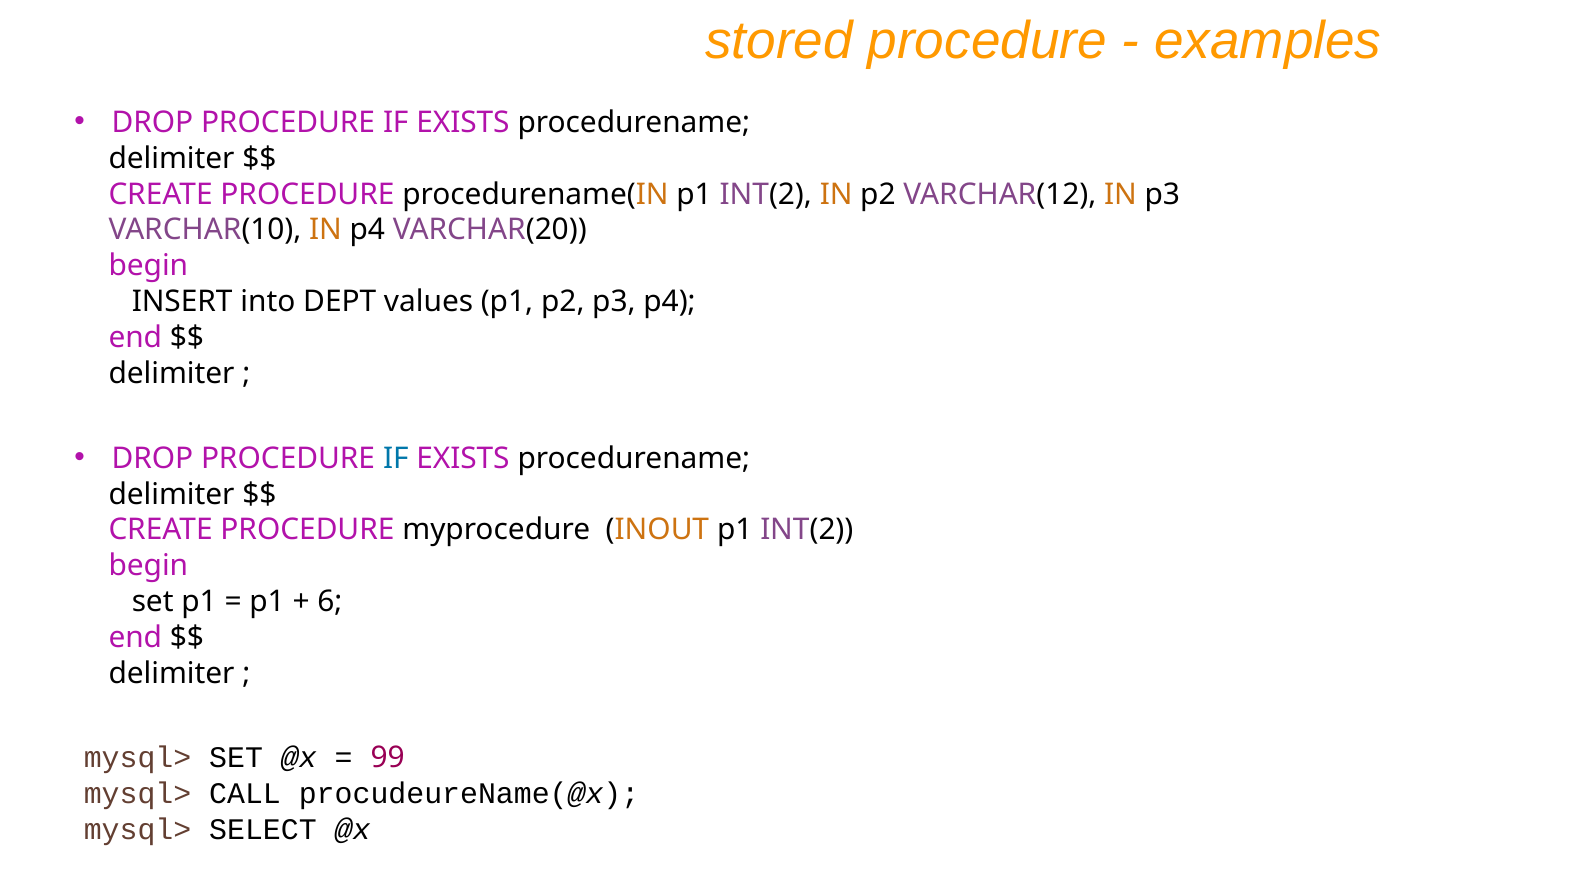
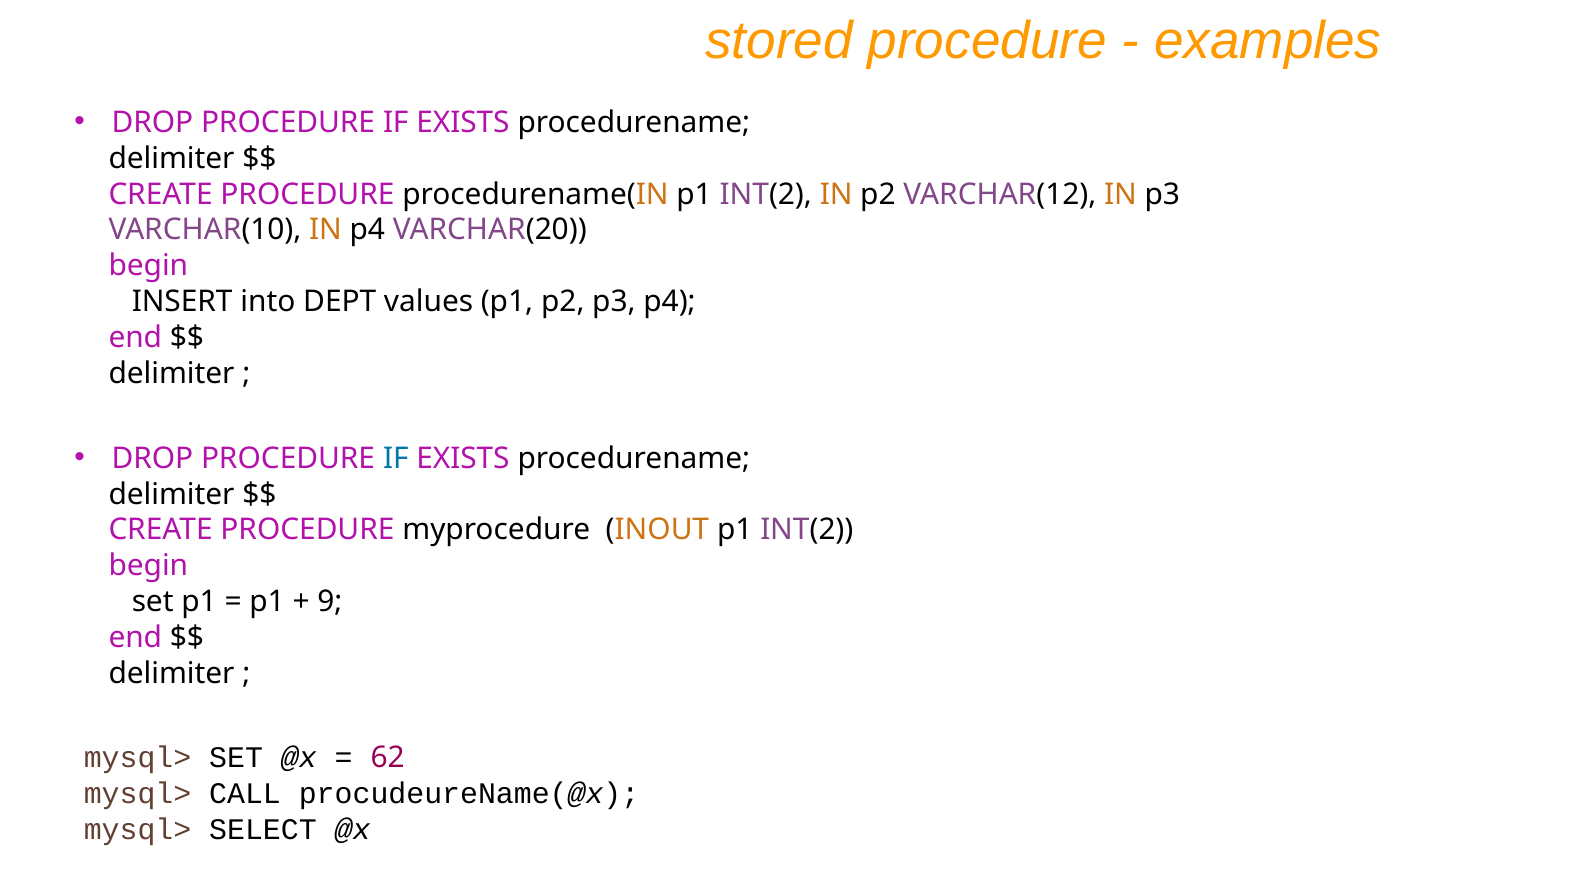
6: 6 -> 9 (330, 602)
99: 99 -> 62 (388, 758)
